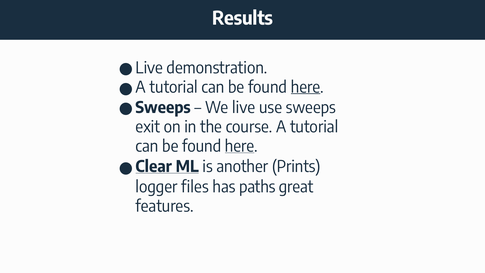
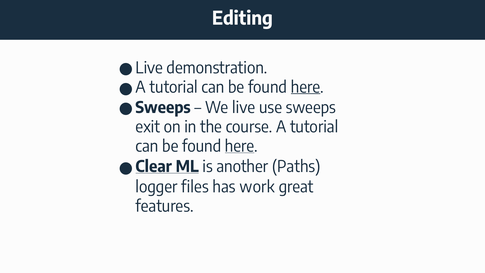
Results: Results -> Editing (242, 19)
Prints: Prints -> Paths (296, 167)
paths: paths -> work (257, 187)
